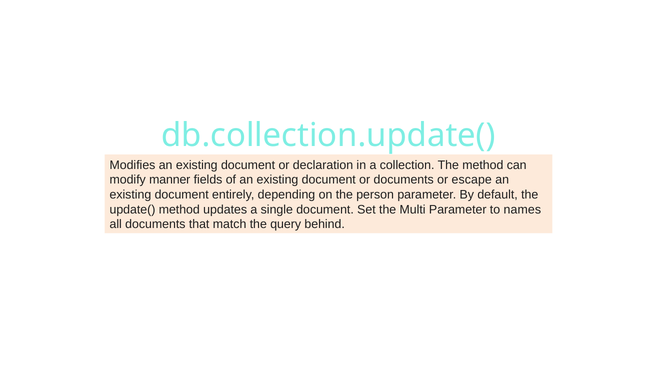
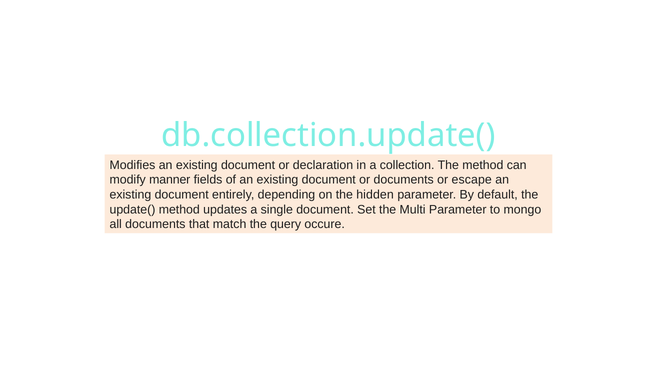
person: person -> hidden (375, 194)
names: names -> mongo (522, 209)
behind: behind -> occure (325, 224)
